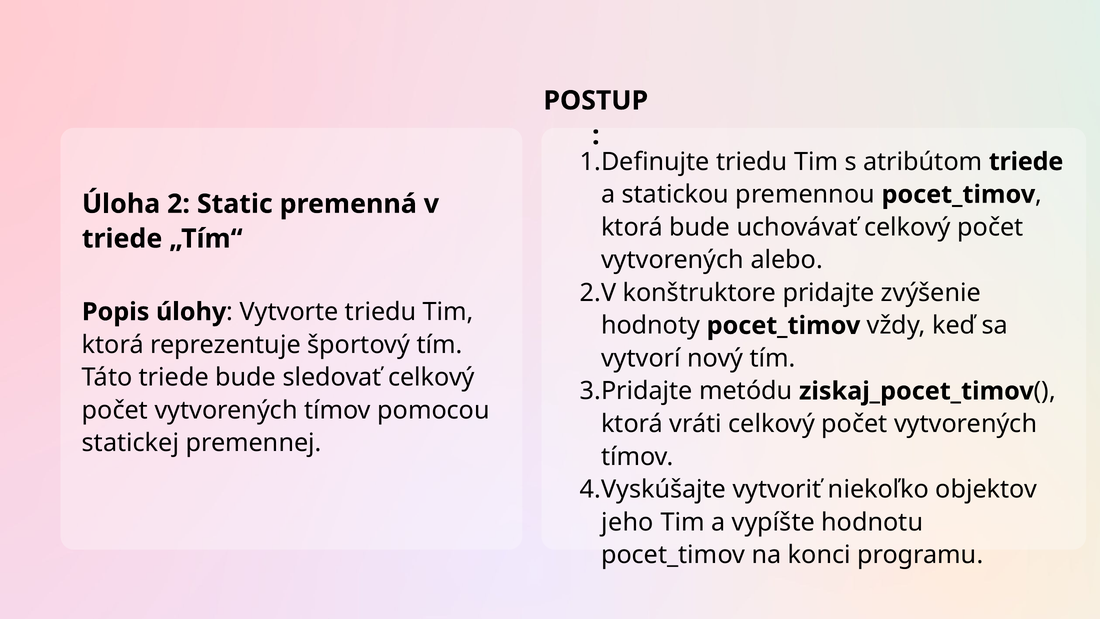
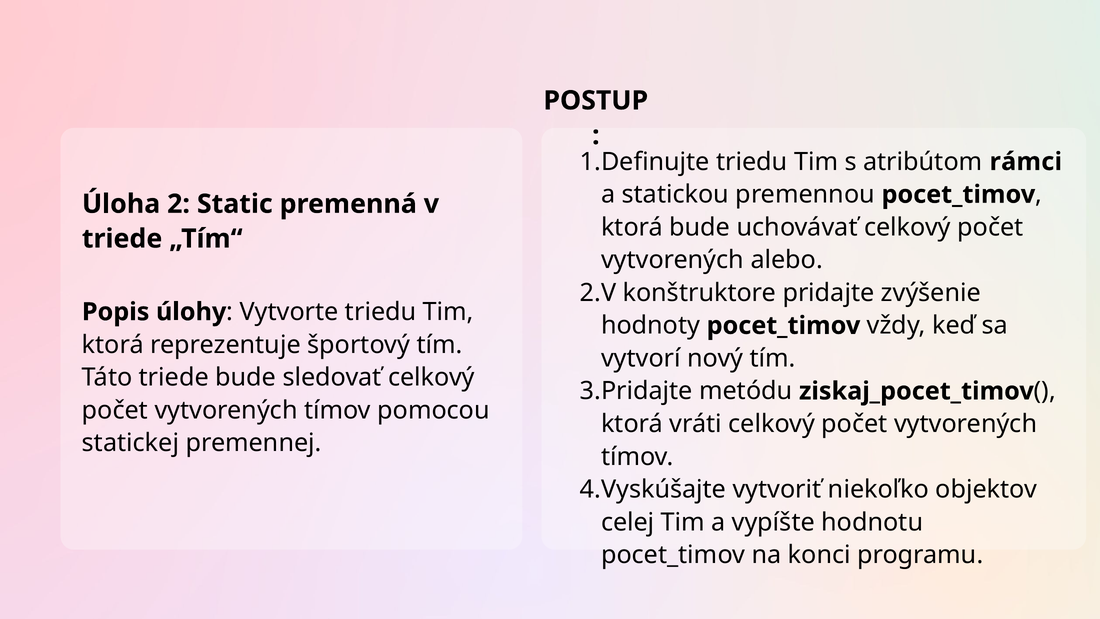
atribútom triede: triede -> rámci (1026, 162)
jeho: jeho -> celej (628, 522)
